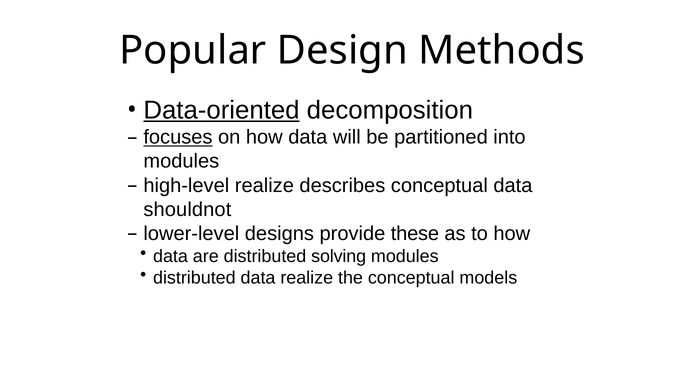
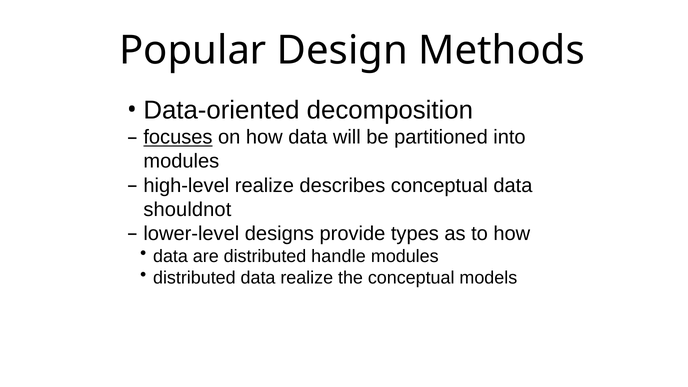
Data-oriented underline: present -> none (222, 110)
these: these -> types (415, 234)
solving: solving -> handle (339, 256)
